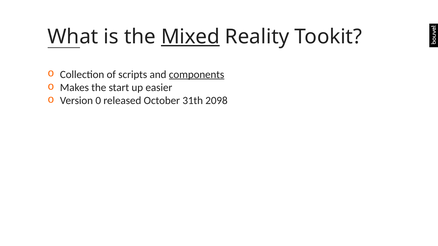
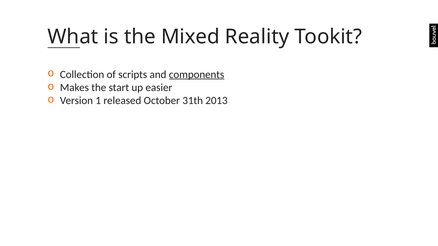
Mixed underline: present -> none (190, 37)
0: 0 -> 1 (98, 101)
2098: 2098 -> 2013 (216, 101)
